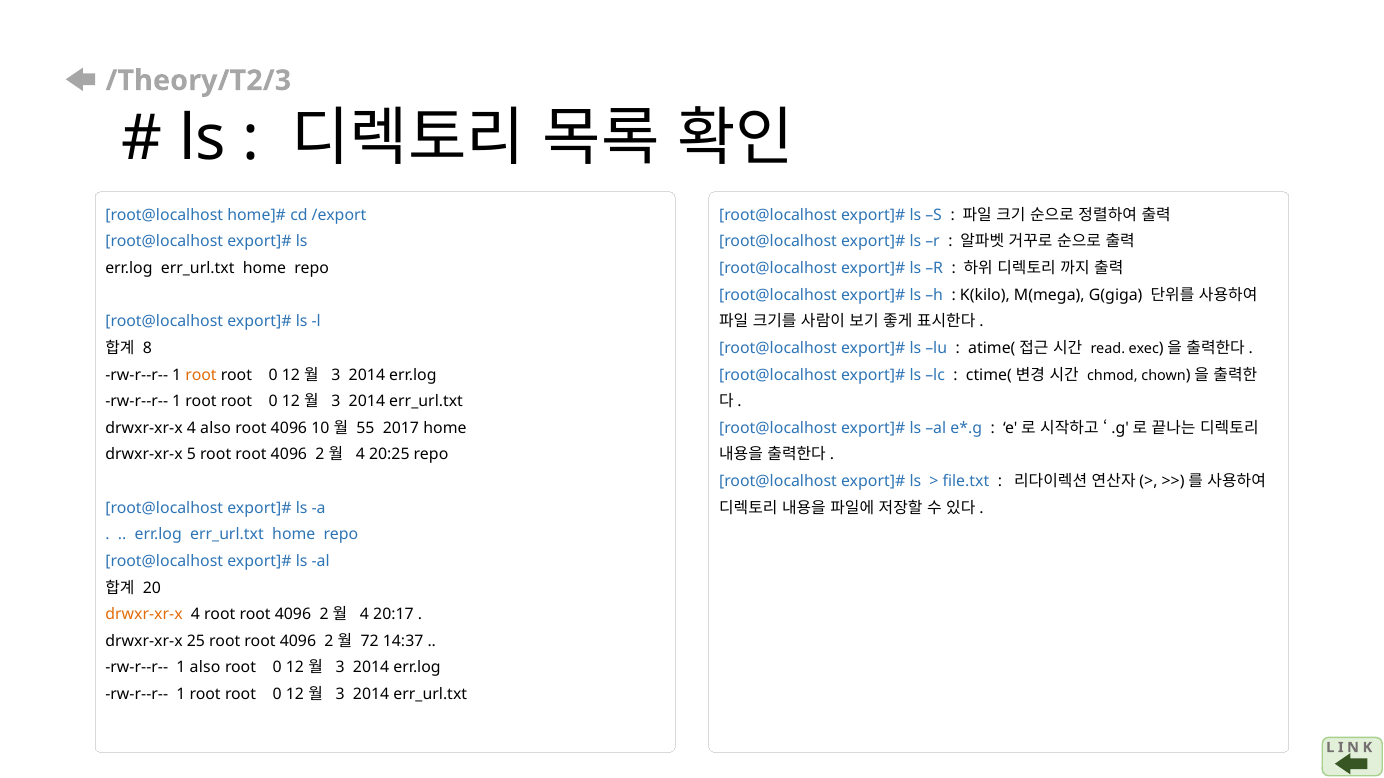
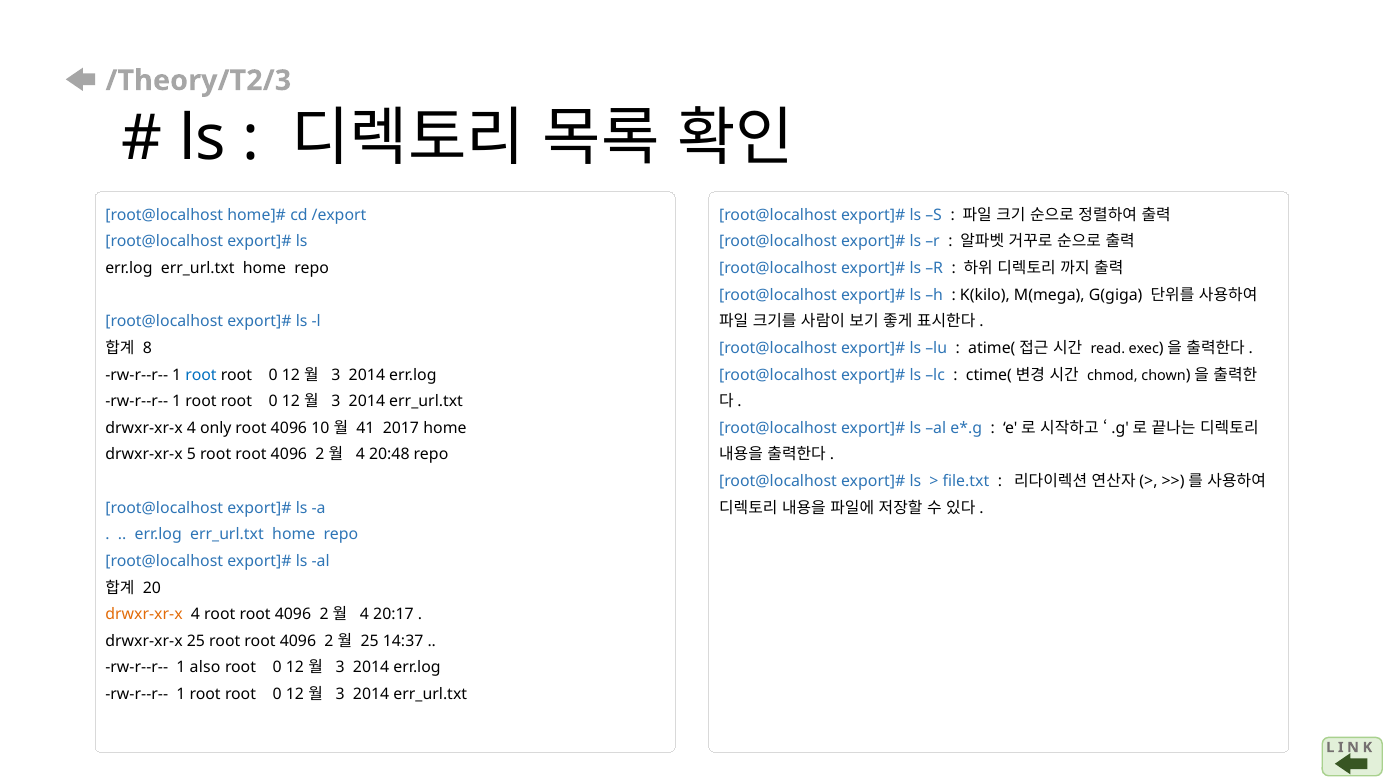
root colour: orange -> blue (201, 375)
4 also: also -> only (216, 428)
55: 55 -> 41 (365, 428)
20:25: 20:25 -> 20:48 (389, 455)
72: 72 -> 25 (370, 642)
